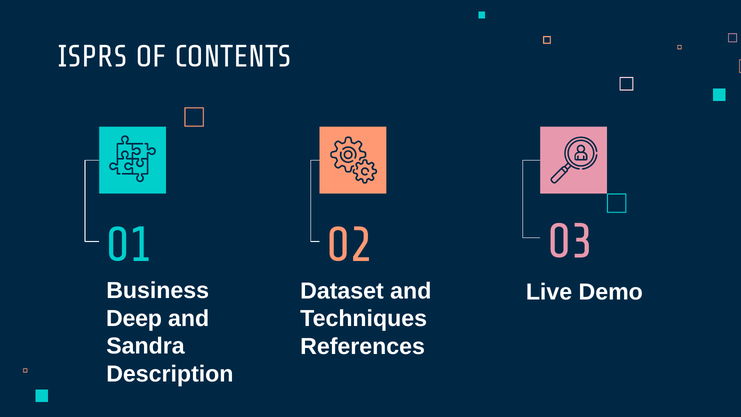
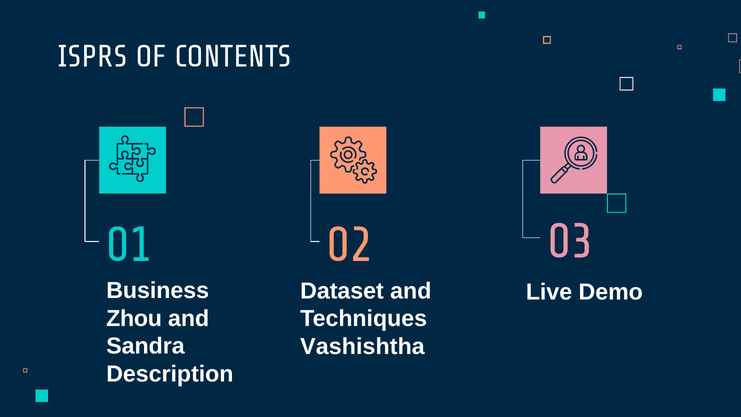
Deep: Deep -> Zhou (134, 318)
References: References -> Vashishtha (362, 346)
